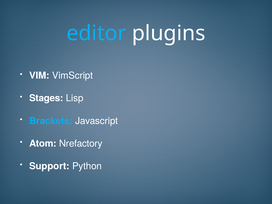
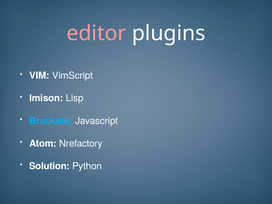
editor colour: light blue -> pink (96, 33)
Stages: Stages -> Imison (46, 98)
Support: Support -> Solution (49, 166)
